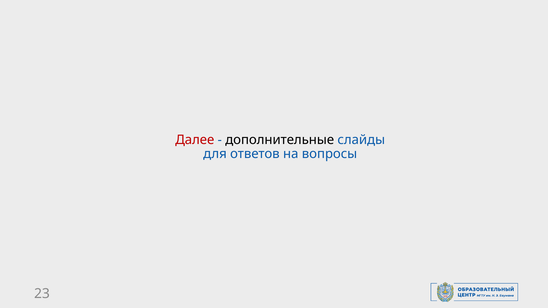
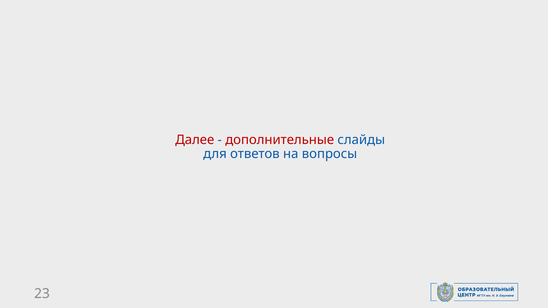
дополнительные colour: black -> red (280, 140)
